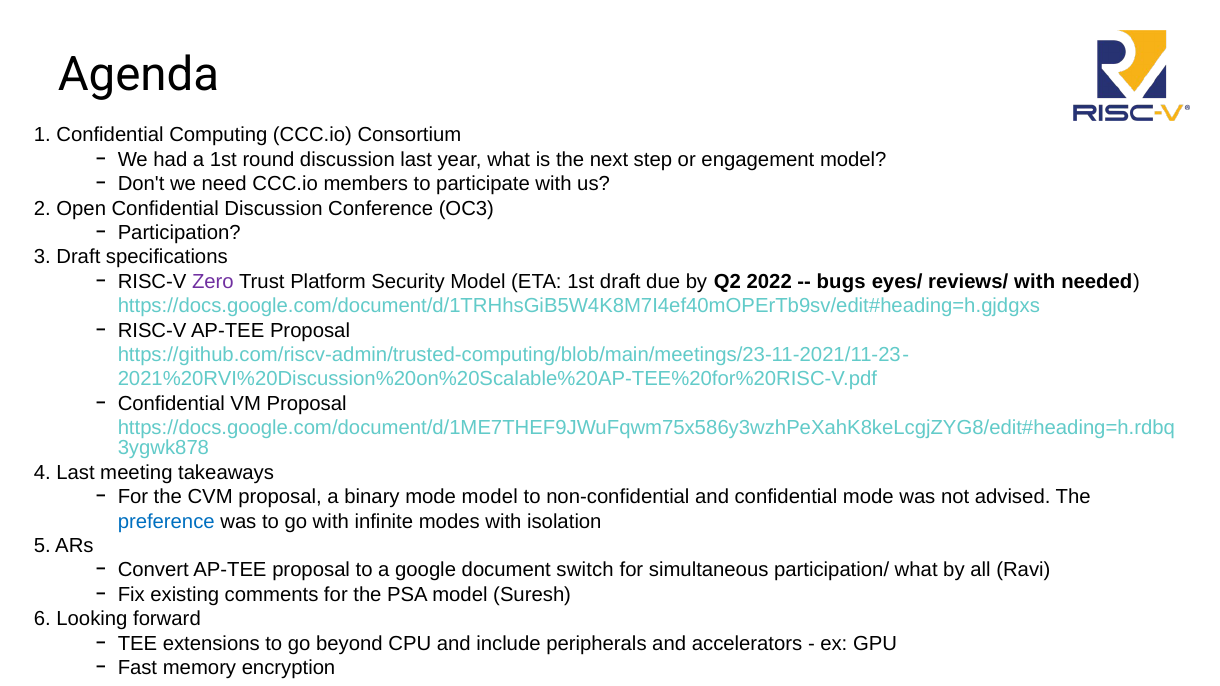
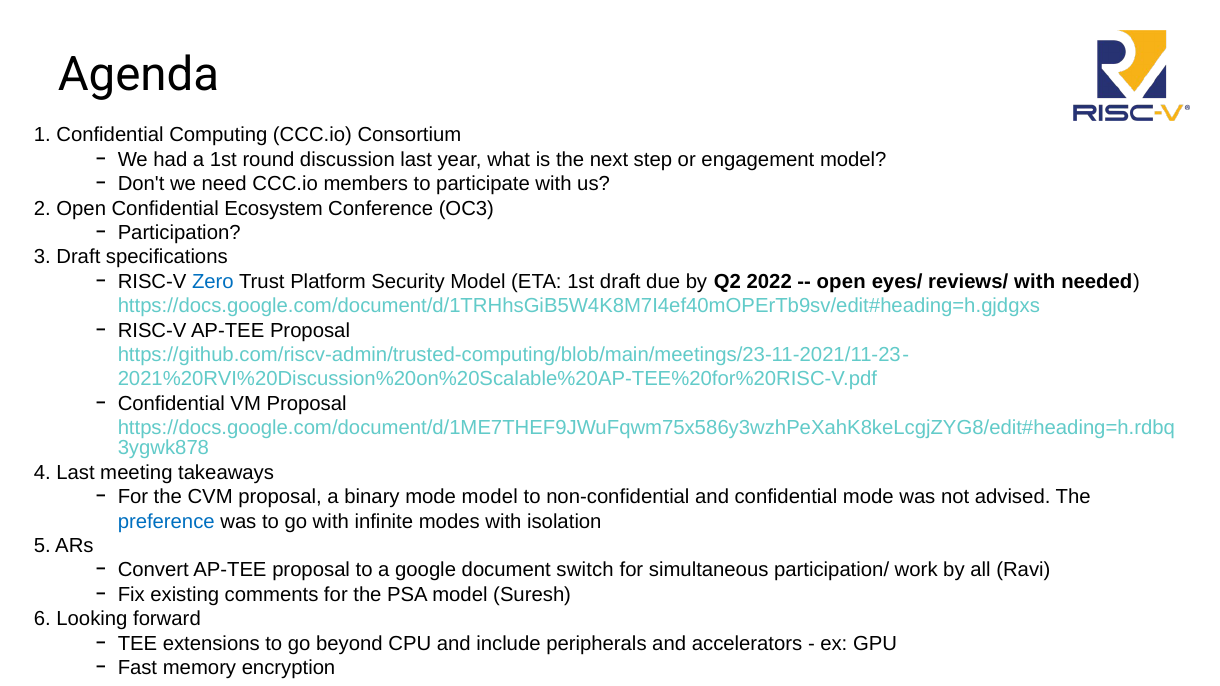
Confidential Discussion: Discussion -> Ecosystem (274, 208)
Zero colour: purple -> blue (213, 282)
bugs: bugs -> open (841, 282)
participation/ what: what -> work (916, 570)
